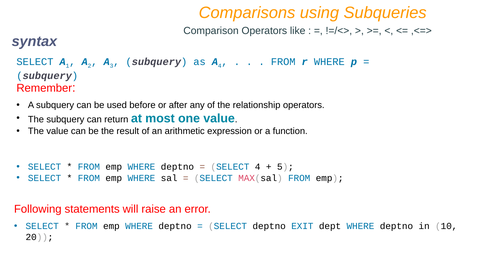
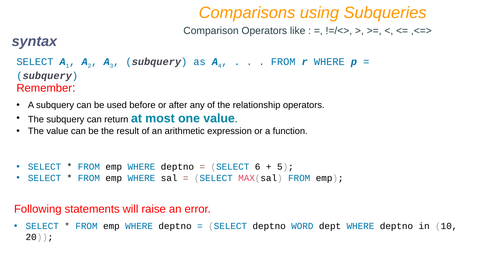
SELECT 4: 4 -> 6 (258, 167)
EXIT: EXIT -> WORD (302, 226)
